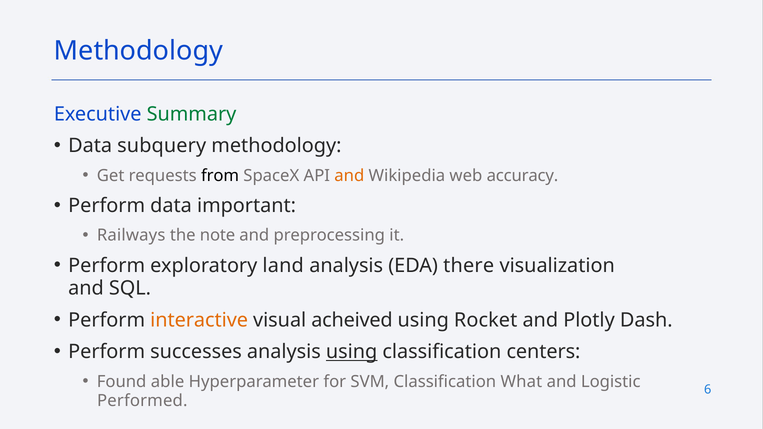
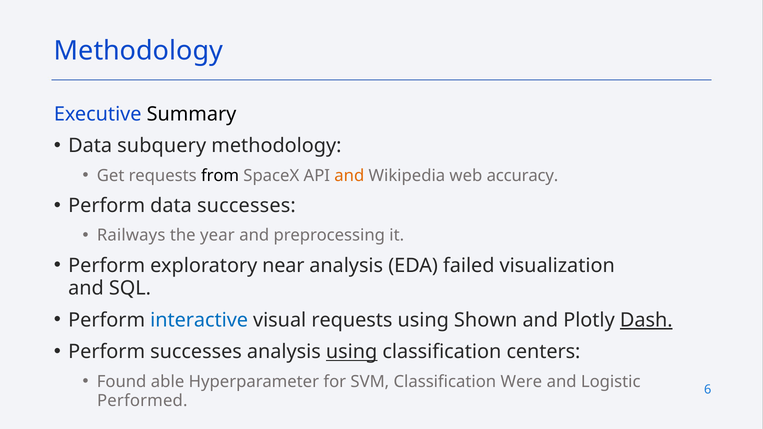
Summary colour: green -> black (192, 114)
data important: important -> successes (246, 206)
note: note -> year (217, 236)
land: land -> near (283, 266)
there: there -> failed (469, 266)
interactive colour: orange -> blue (199, 320)
visual acheived: acheived -> requests (352, 320)
Rocket: Rocket -> Shown (486, 320)
Dash underline: none -> present (646, 320)
What: What -> Were (521, 382)
